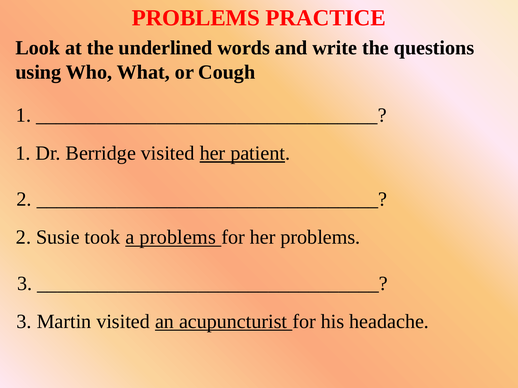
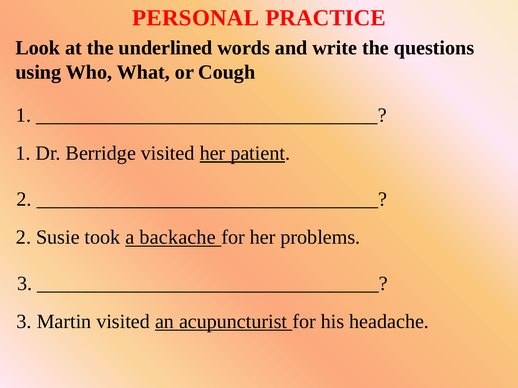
PROBLEMS: PROBLEMS -> PERSONAL (196, 18)
a problems: problems -> backache (178, 238)
